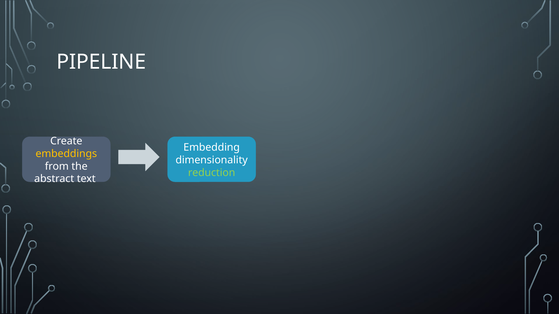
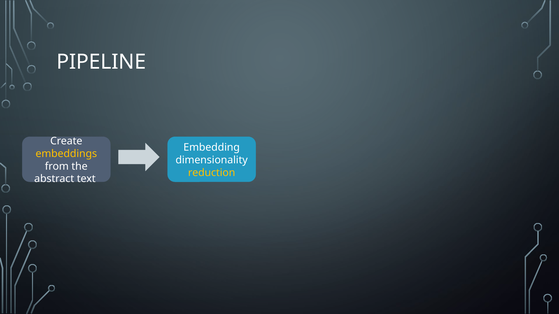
reduction colour: light green -> yellow (212, 173)
